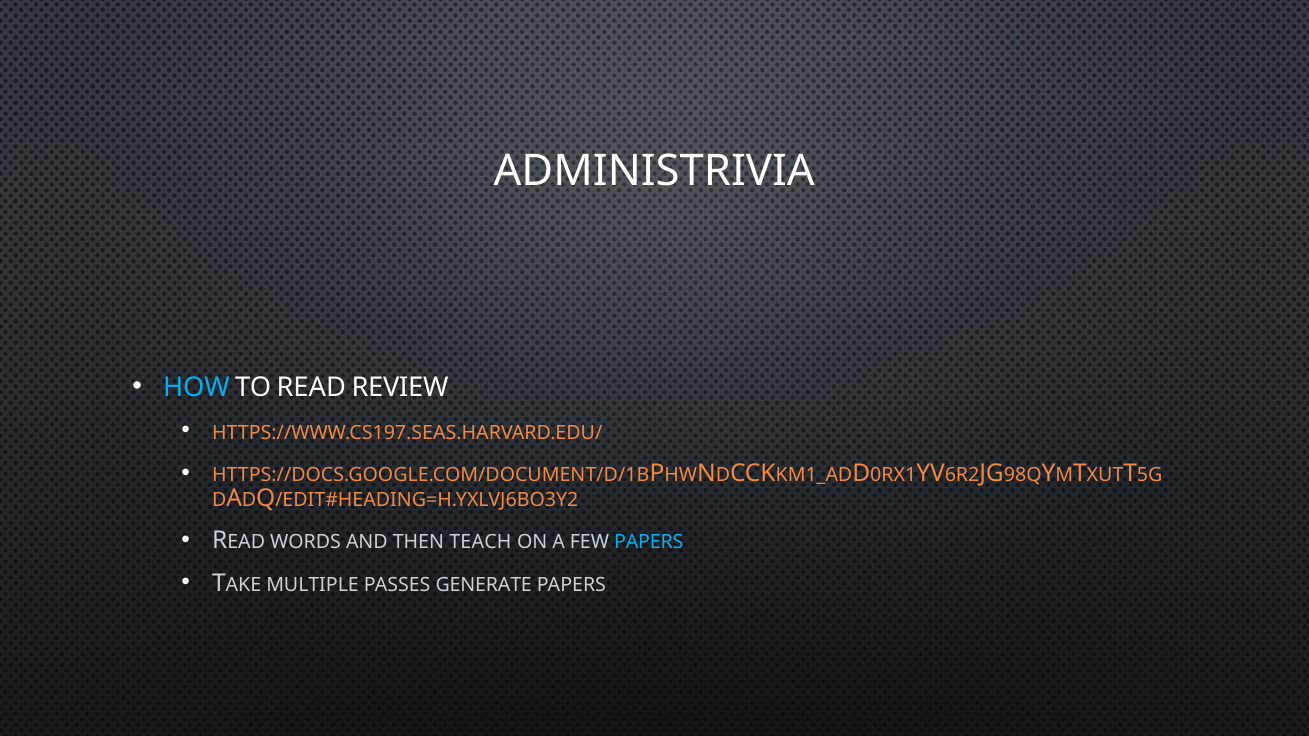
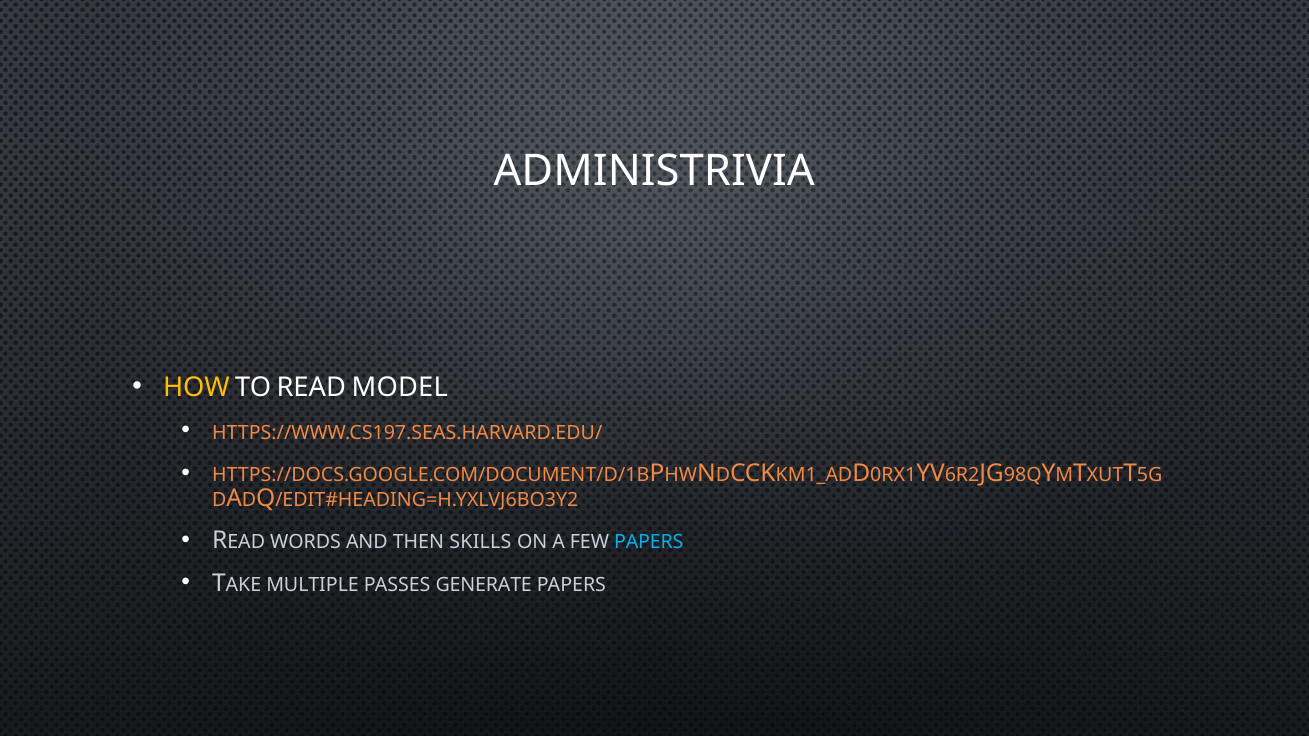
HOW colour: light blue -> yellow (196, 387)
REVIEW: REVIEW -> MODEL (400, 387)
TEACH: TEACH -> SKILLS (480, 542)
